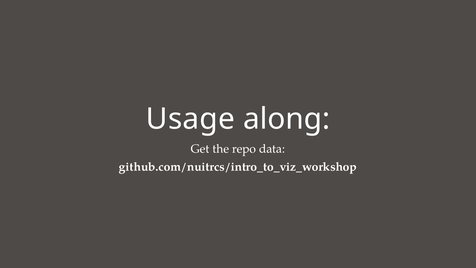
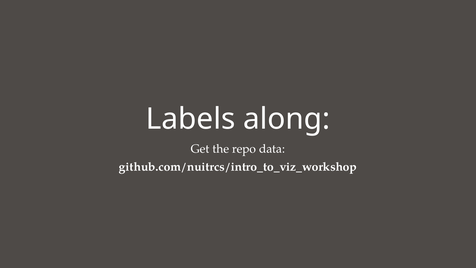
Usage: Usage -> Labels (191, 119)
